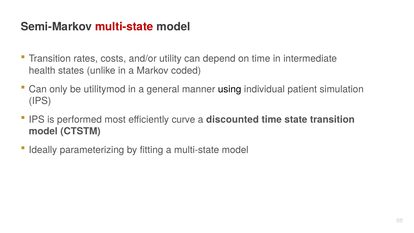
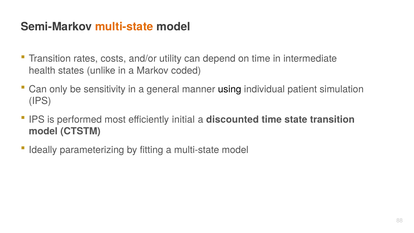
multi-state colour: red -> orange (124, 27)
utilitymod: utilitymod -> sensitivity (105, 89)
curve: curve -> initial (183, 119)
